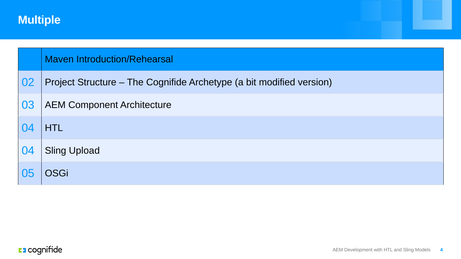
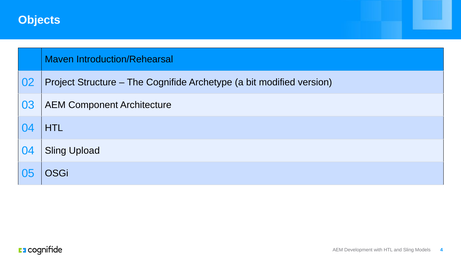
Multiple: Multiple -> Objects (39, 20)
